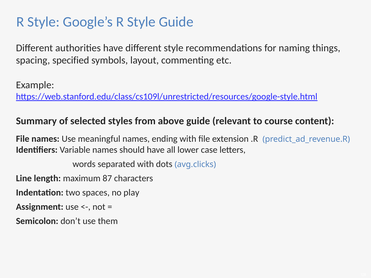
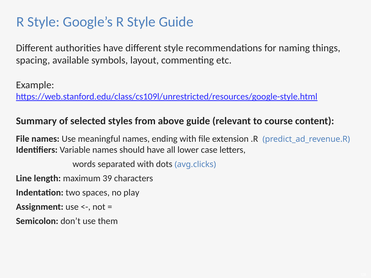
specified: specified -> available (71, 60)
87: 87 -> 39 (107, 179)
